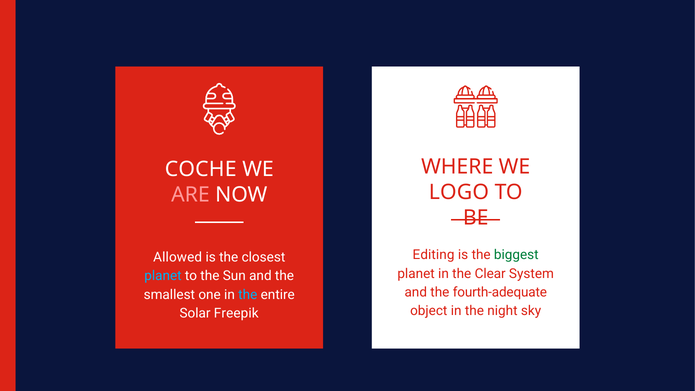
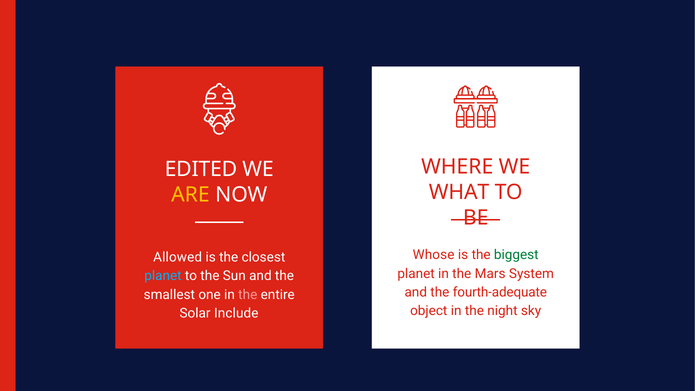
COCHE: COCHE -> EDITED (201, 169)
LOGO: LOGO -> WHAT (459, 192)
ARE colour: pink -> yellow (190, 195)
Editing: Editing -> Whose (434, 255)
Clear: Clear -> Mars (490, 274)
the colour: light blue -> pink (248, 295)
Freepik: Freepik -> Include (236, 313)
